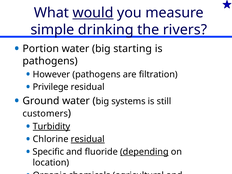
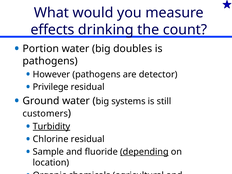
would underline: present -> none (93, 13)
simple: simple -> effects (52, 30)
rivers: rivers -> count (185, 30)
starting: starting -> doubles (133, 49)
filtration: filtration -> detector (158, 74)
residual underline: present -> none (88, 139)
Specific: Specific -> Sample (48, 152)
